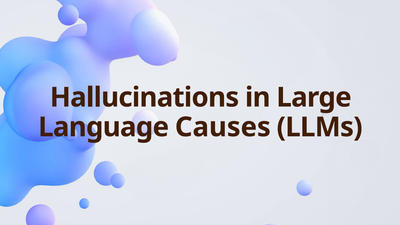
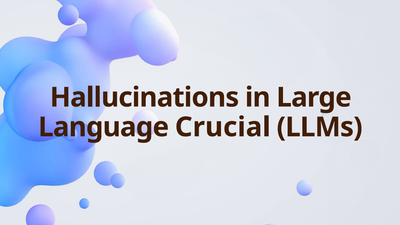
Causes: Causes -> Crucial (223, 127)
